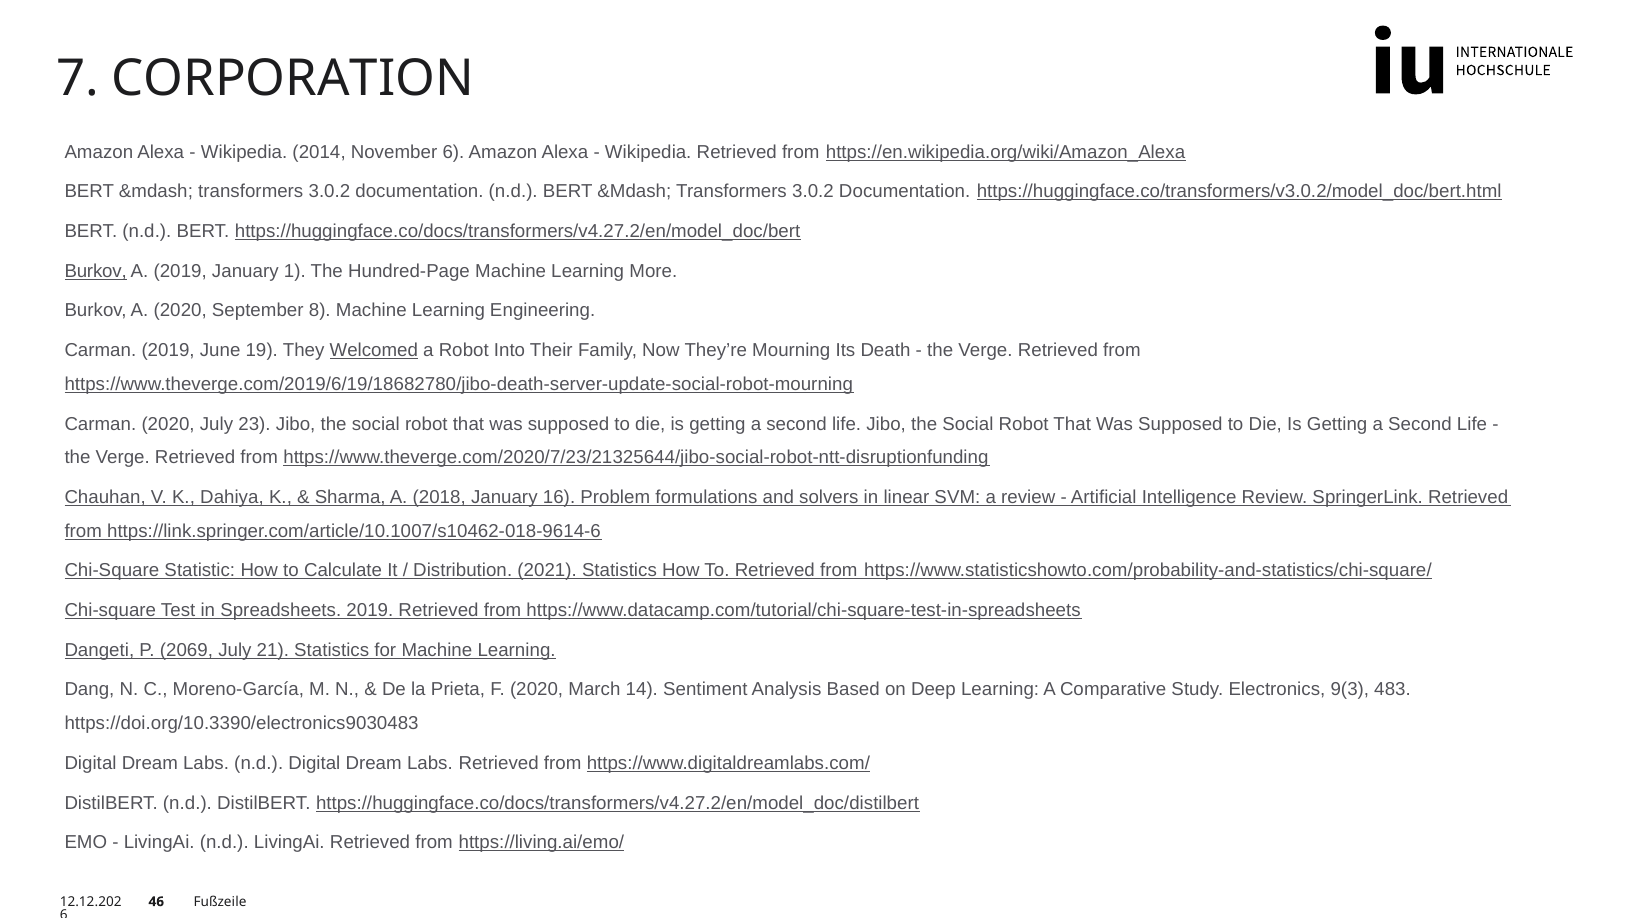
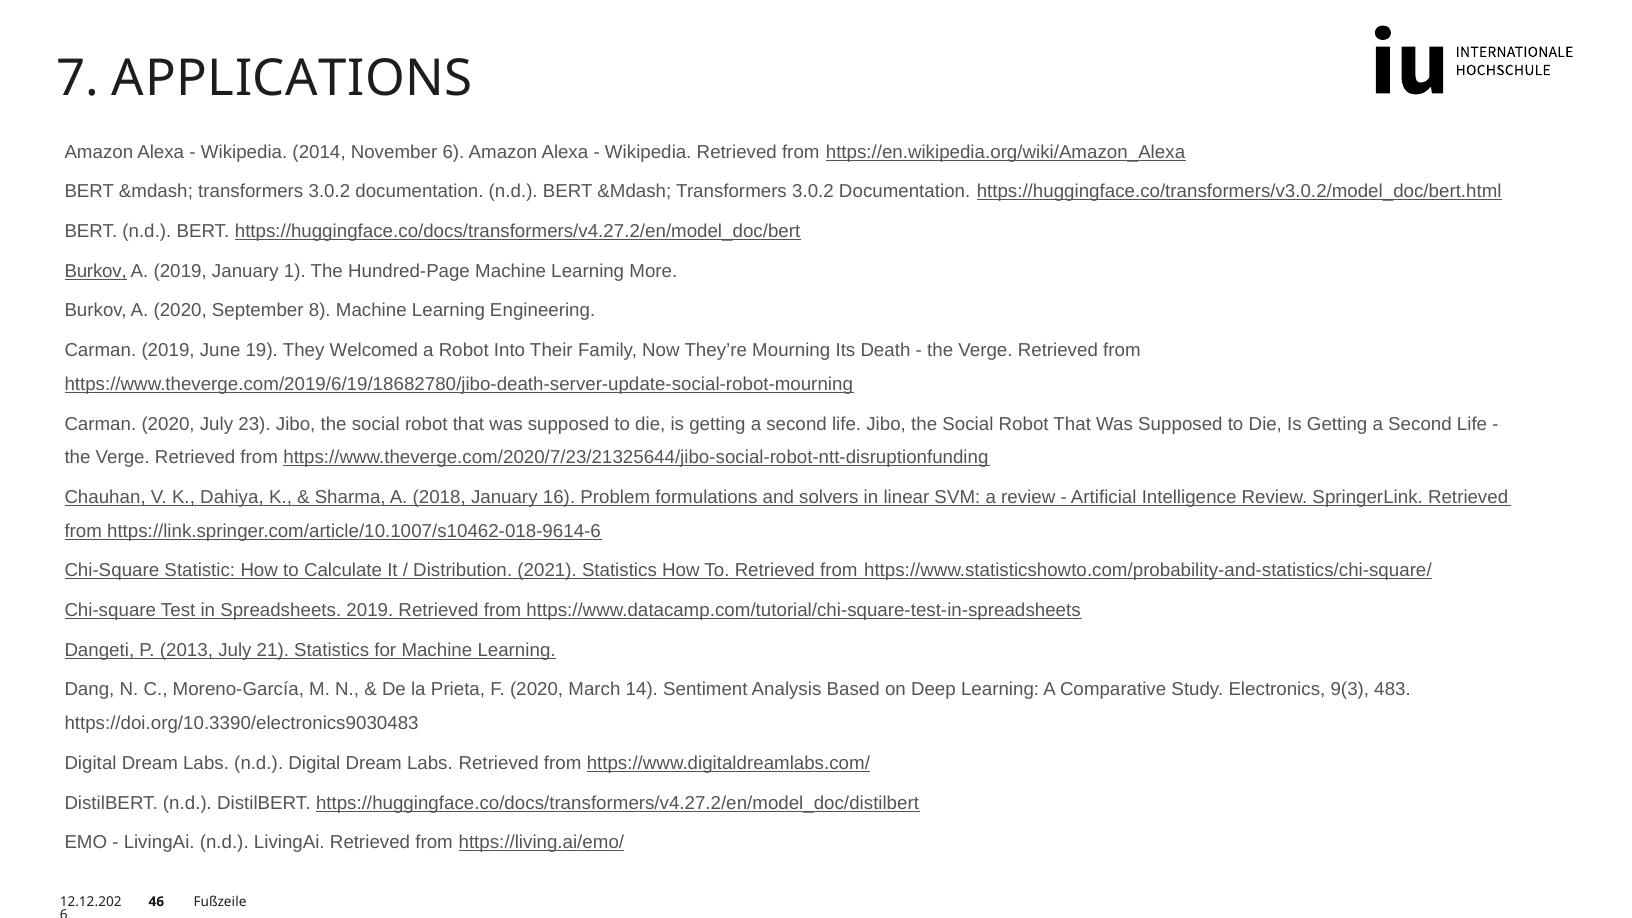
CORPORATION: CORPORATION -> APPLICATIONS (292, 79)
Welcomed underline: present -> none (374, 350)
2069: 2069 -> 2013 (186, 650)
